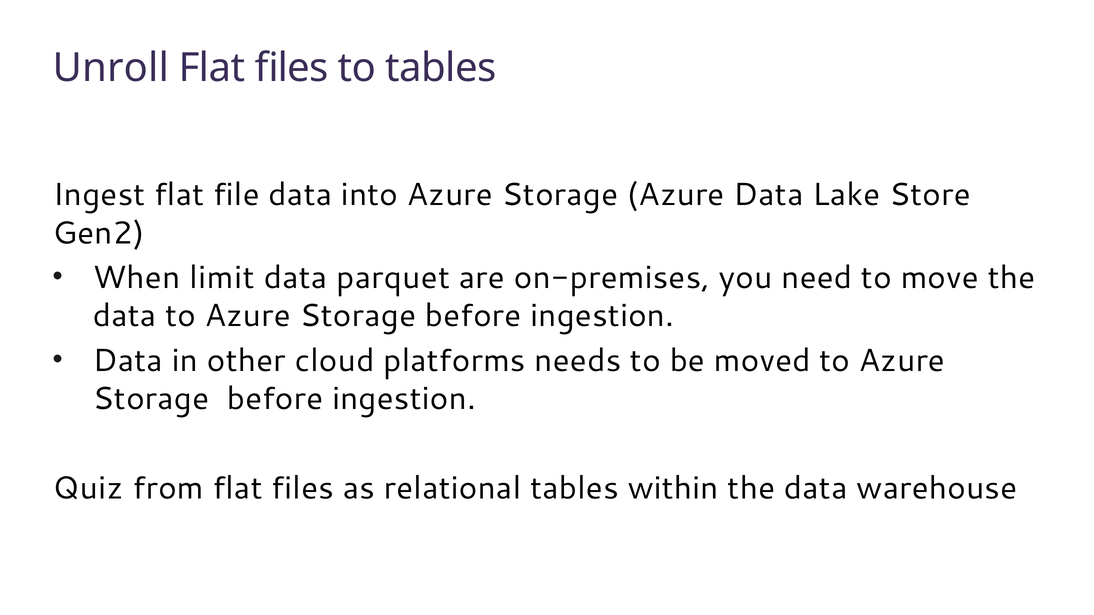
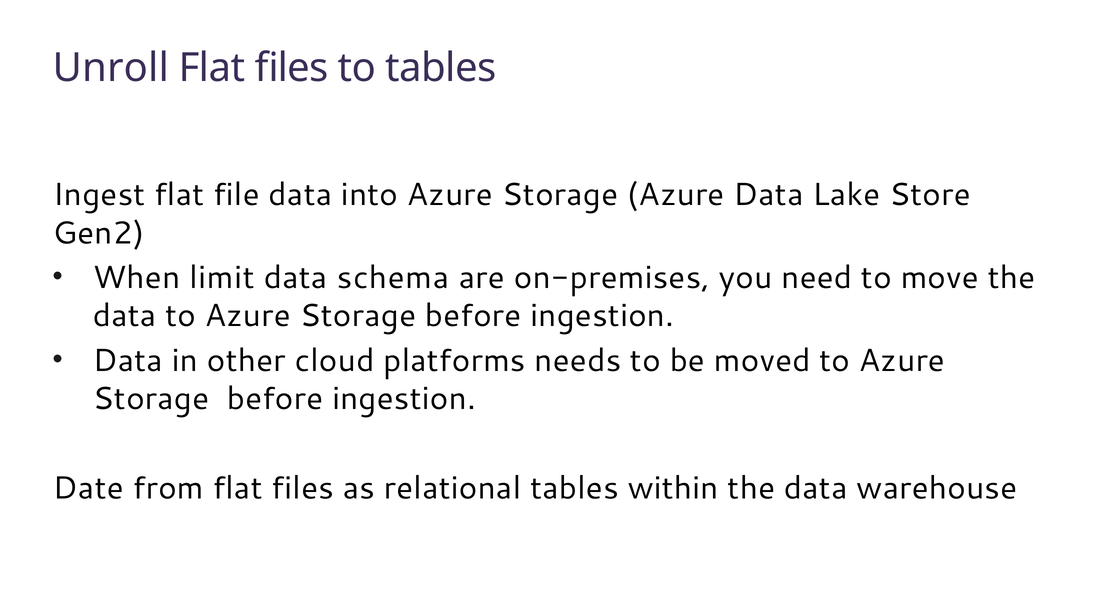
parquet: parquet -> schema (393, 278)
Quiz: Quiz -> Date (88, 489)
